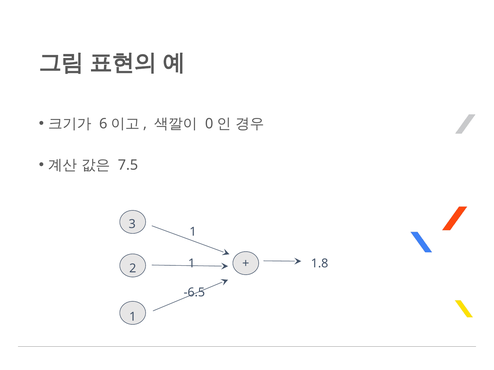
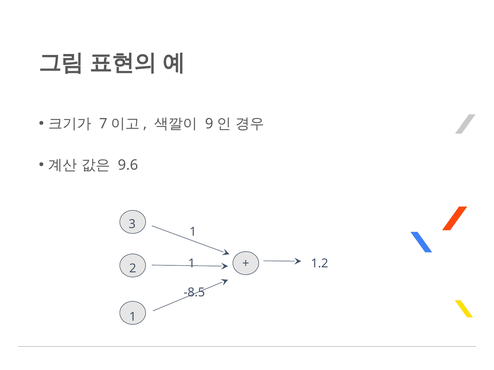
6: 6 -> 7 (103, 124)
0: 0 -> 9 (209, 124)
7.5: 7.5 -> 9.6 (128, 165)
1.8: 1.8 -> 1.2 (320, 264)
-6.5: -6.5 -> -8.5 (194, 293)
